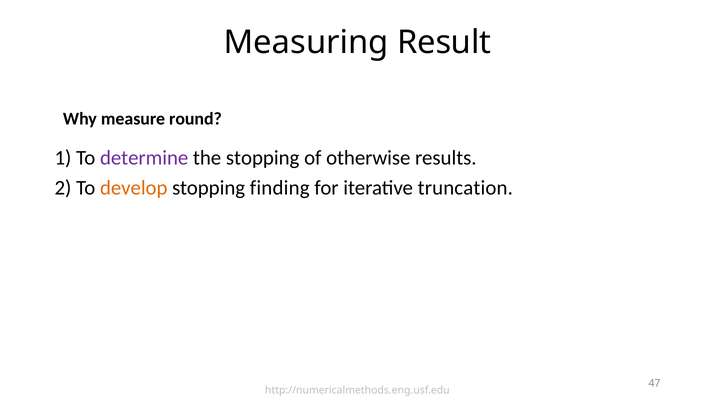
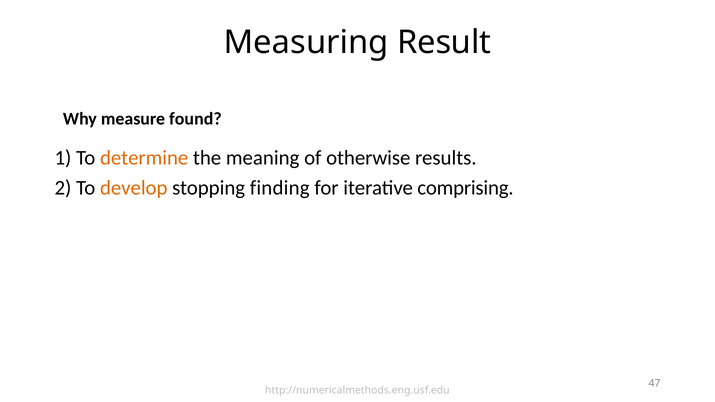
round: round -> found (195, 119)
determine colour: purple -> orange (144, 158)
the stopping: stopping -> meaning (263, 158)
truncation: truncation -> comprising (465, 188)
